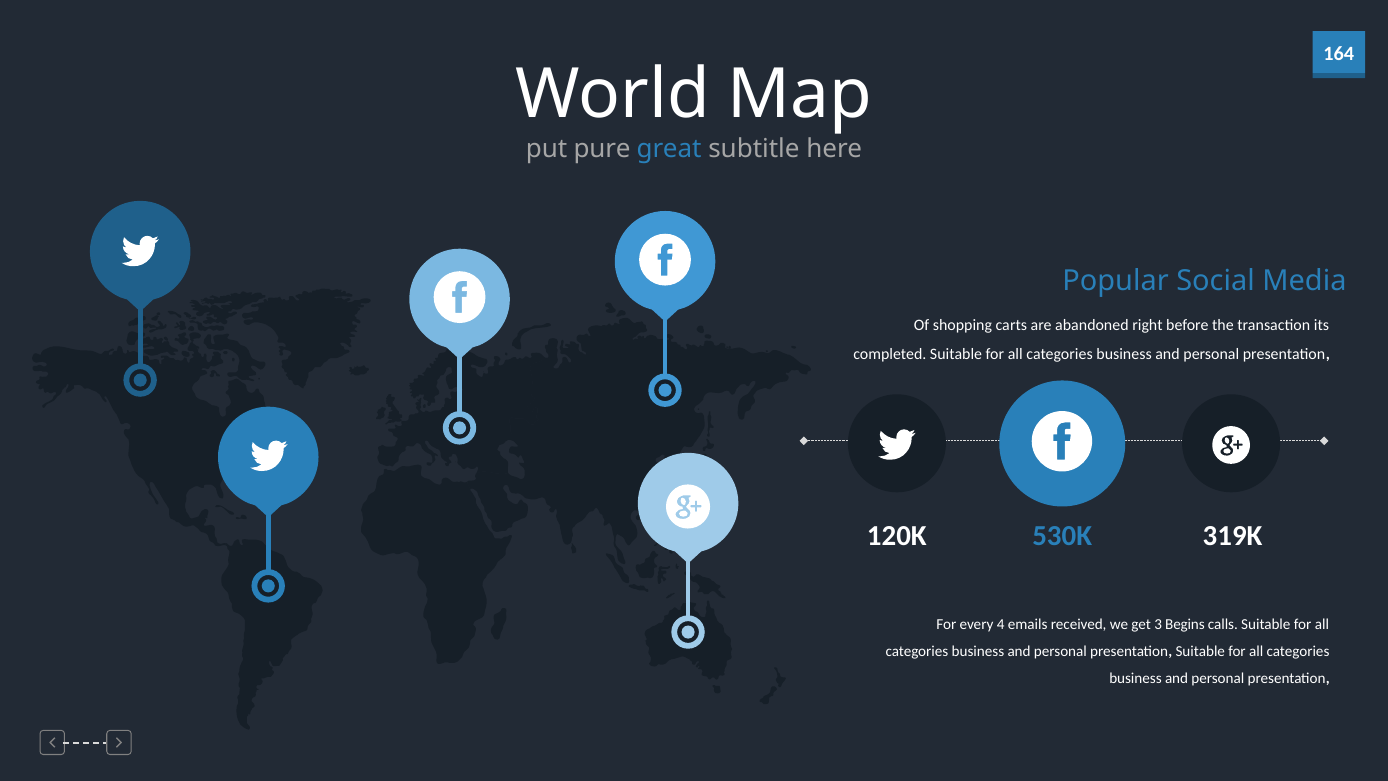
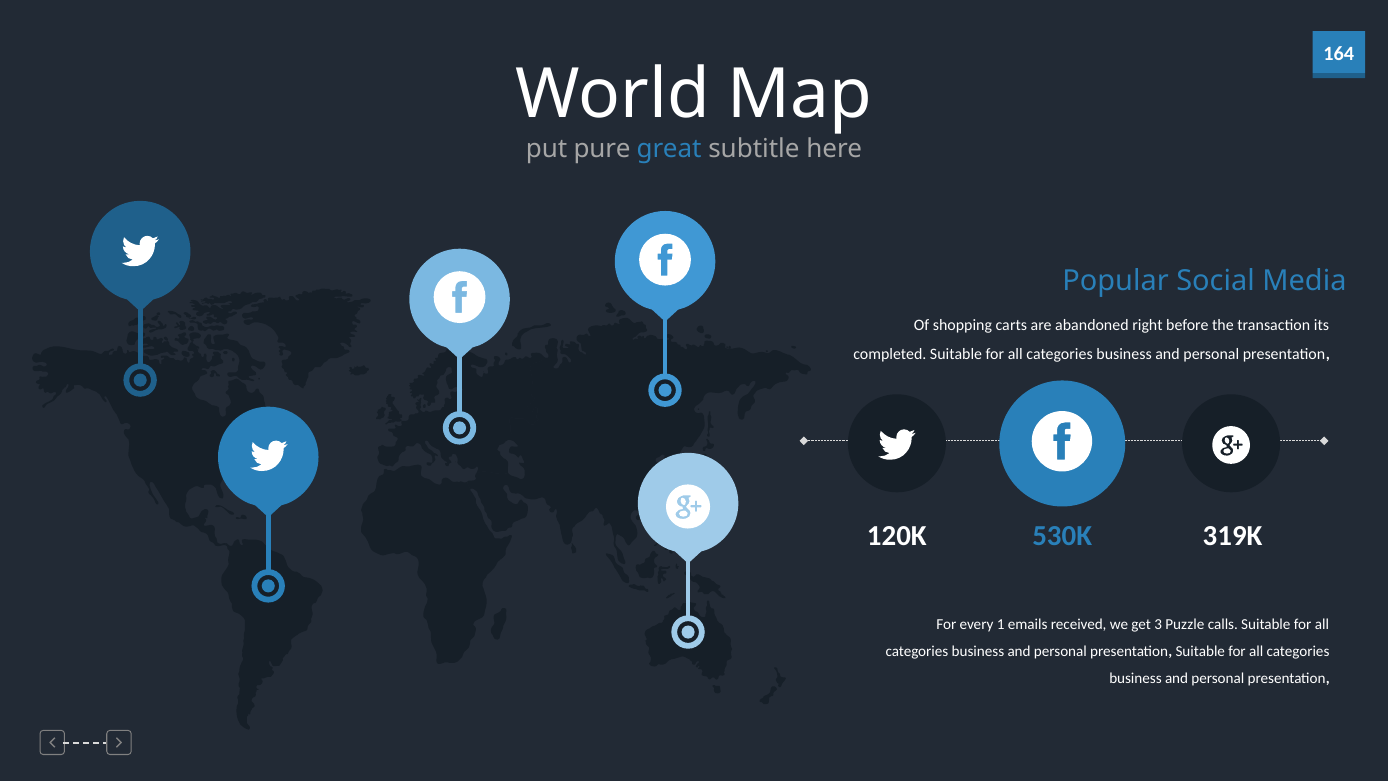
4: 4 -> 1 (1001, 624)
Begins: Begins -> Puzzle (1185, 624)
